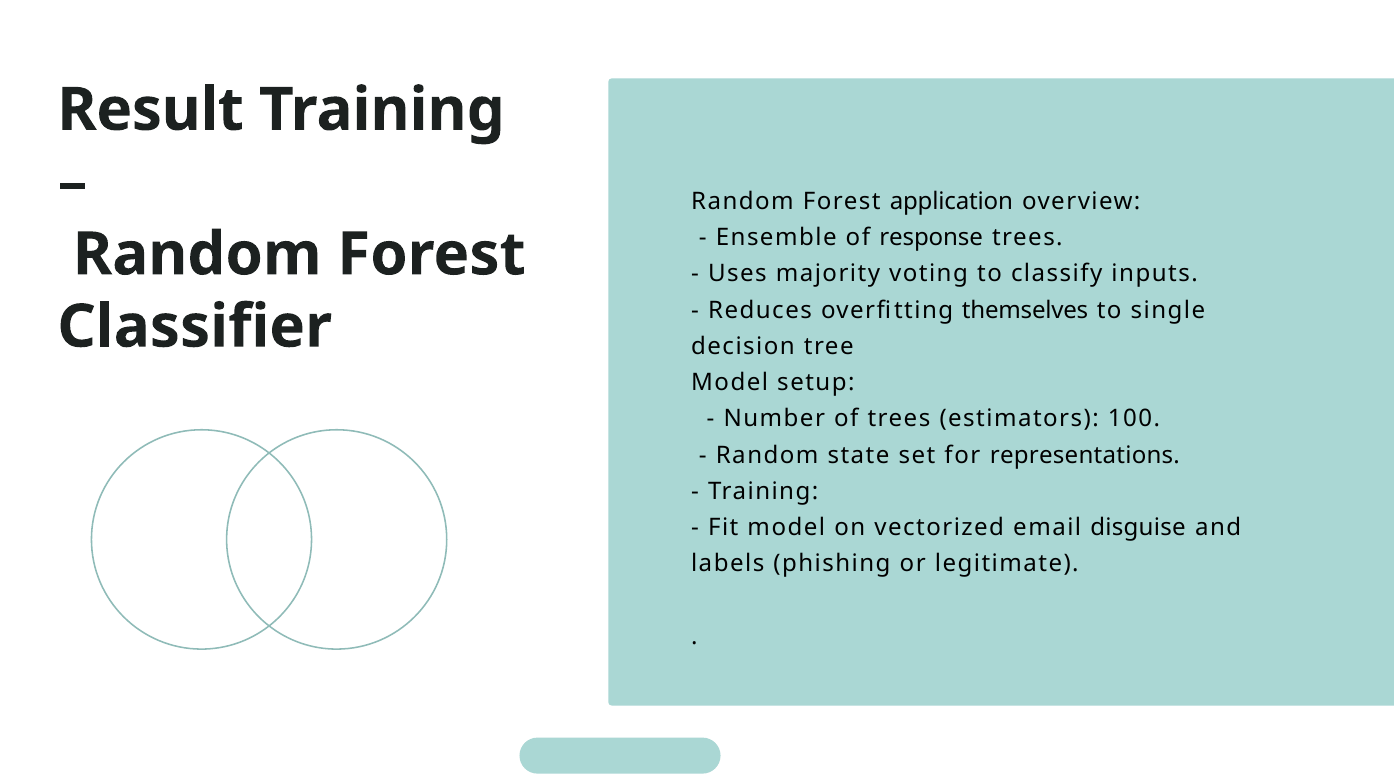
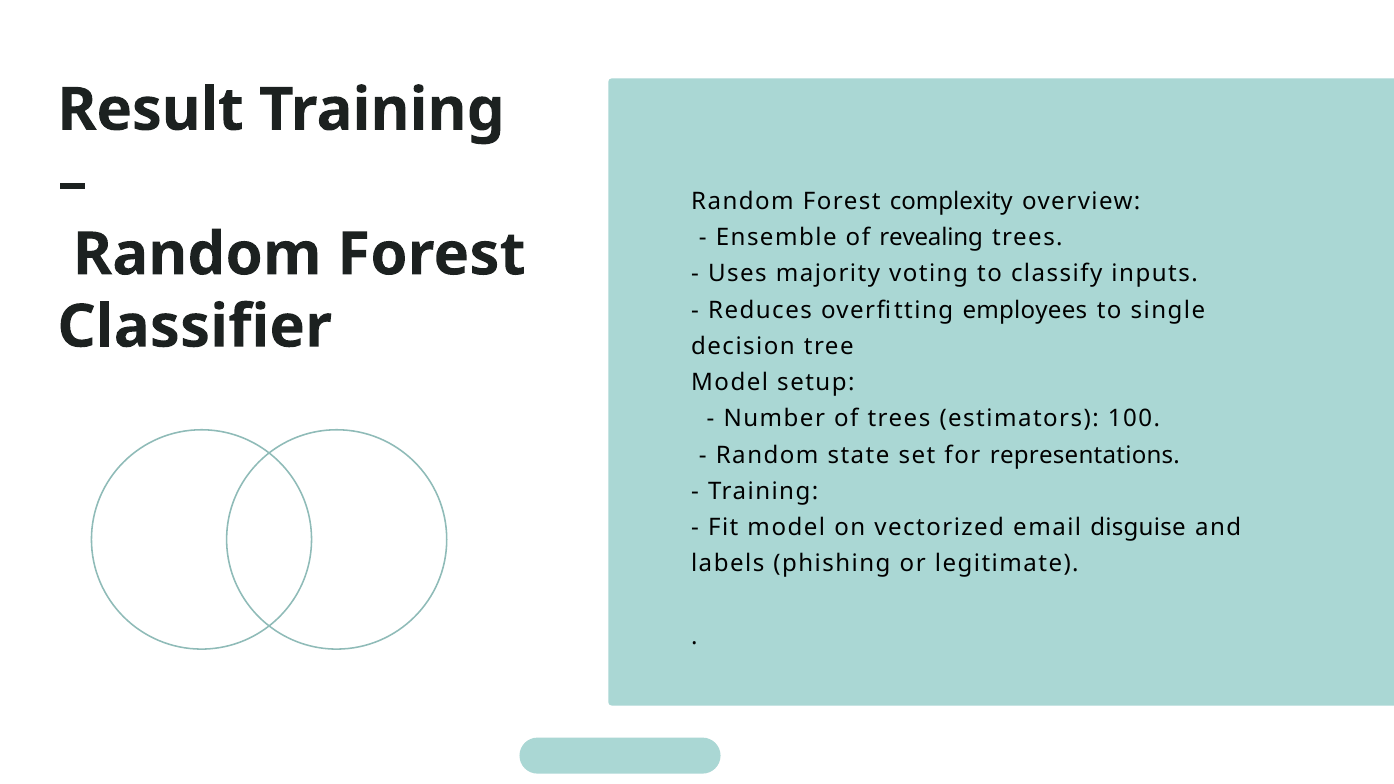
application: application -> complexity (951, 201)
response: response -> revealing (931, 238)
themselves: themselves -> employees (1025, 310)
